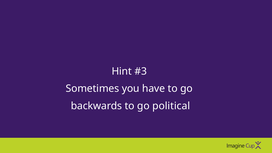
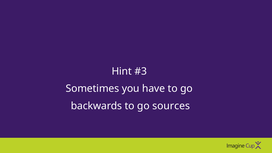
political: political -> sources (171, 106)
